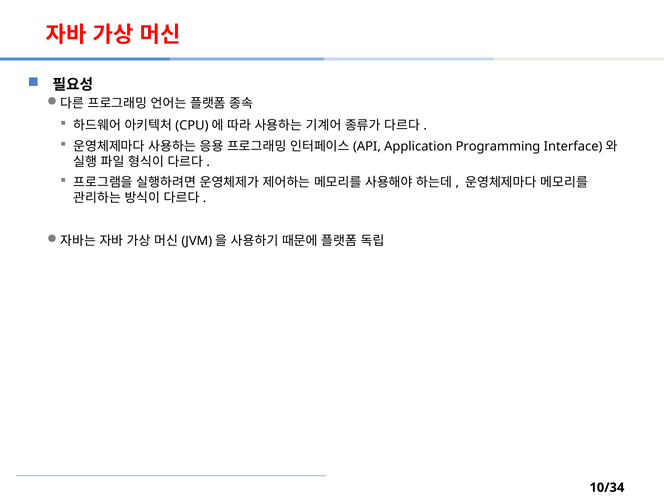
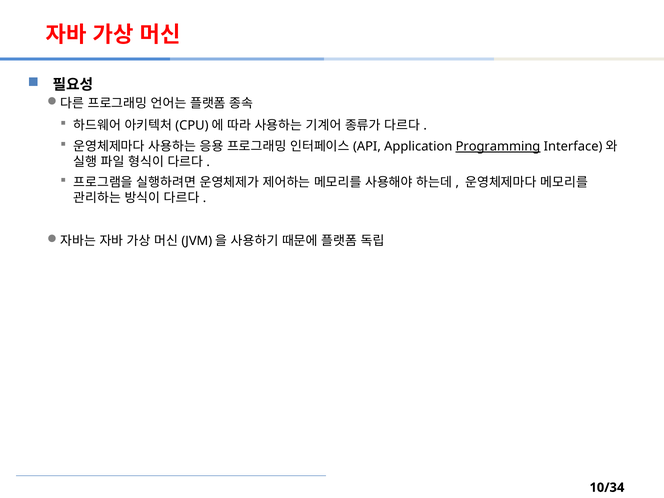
Programming underline: none -> present (498, 146)
